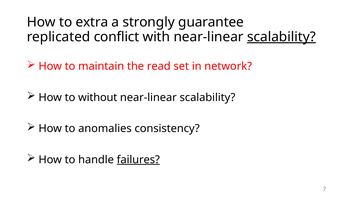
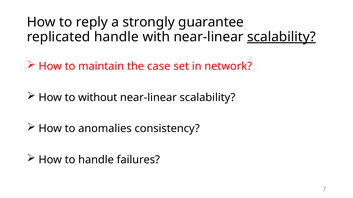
extra: extra -> reply (92, 22)
replicated conflict: conflict -> handle (116, 37)
read: read -> case (159, 67)
failures underline: present -> none (138, 160)
